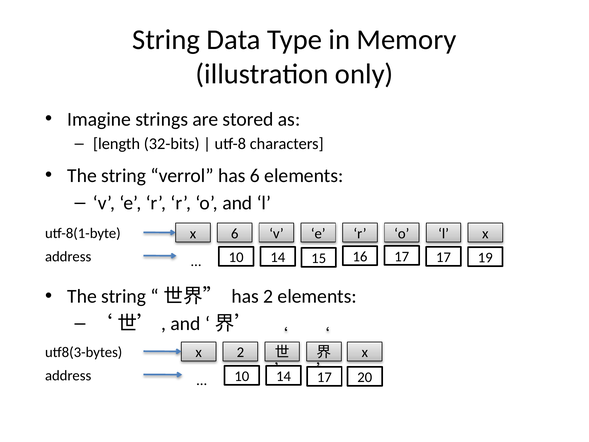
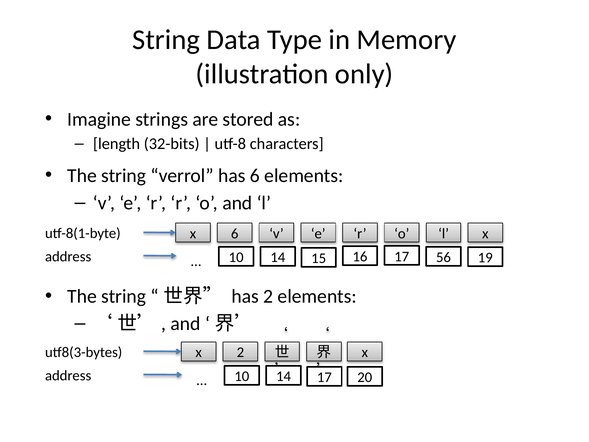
17: 17 -> 56 (443, 257)
